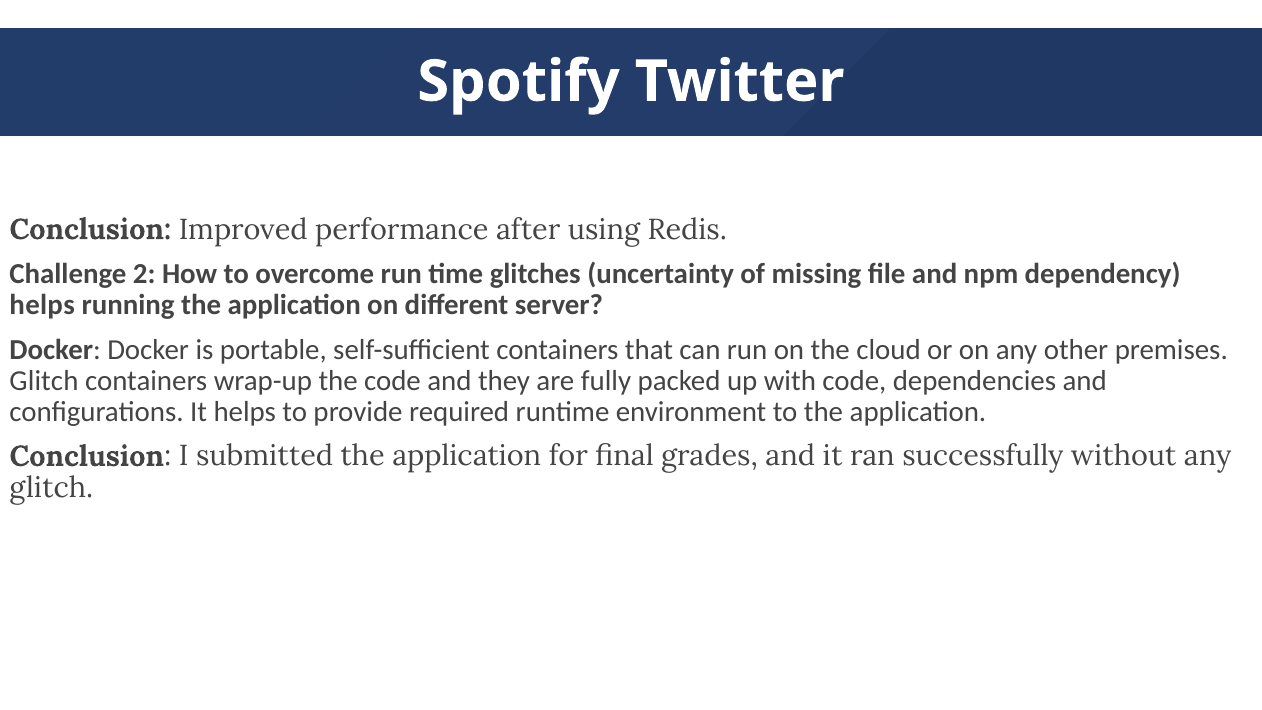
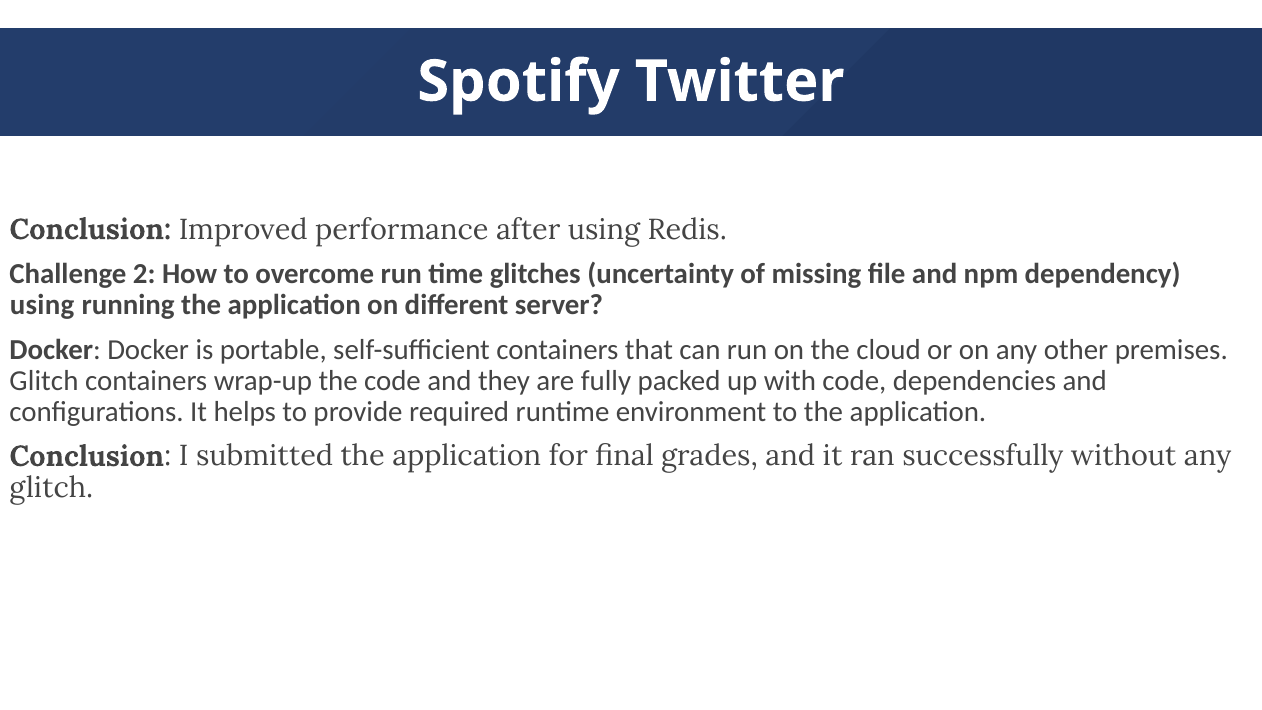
helps: helps -> using (42, 305)
